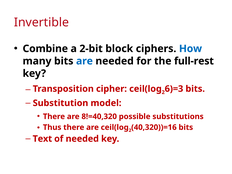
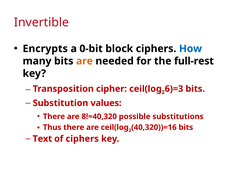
Combine: Combine -> Encrypts (45, 49)
2-bit: 2-bit -> 0-bit (91, 49)
are colour: blue -> orange (84, 61)
model: model -> values (106, 103)
of needed: needed -> ciphers (82, 139)
